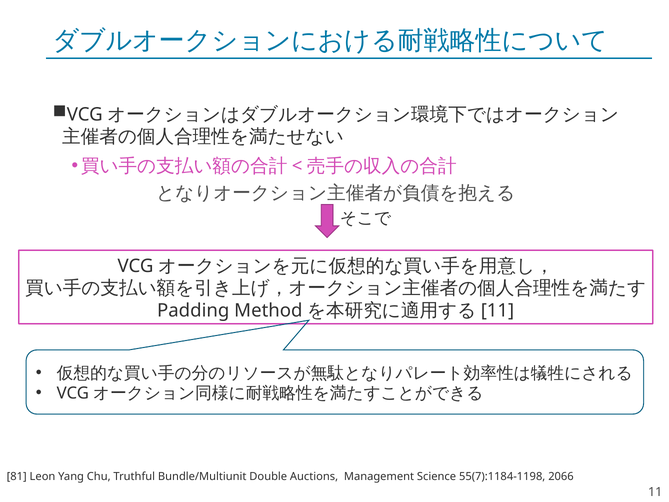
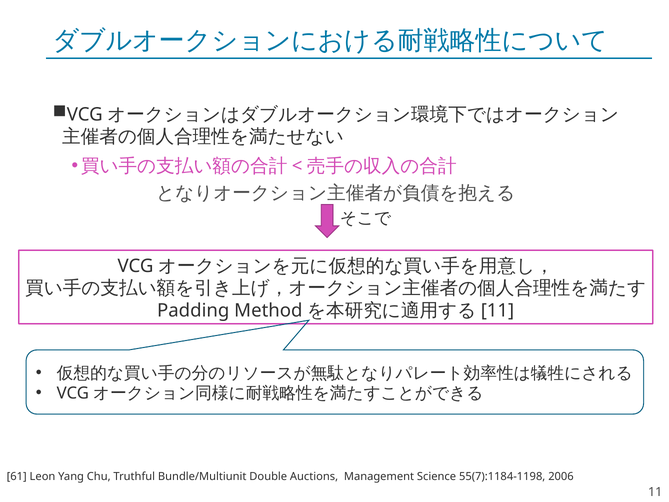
81: 81 -> 61 (17, 476)
2066: 2066 -> 2006 (561, 476)
